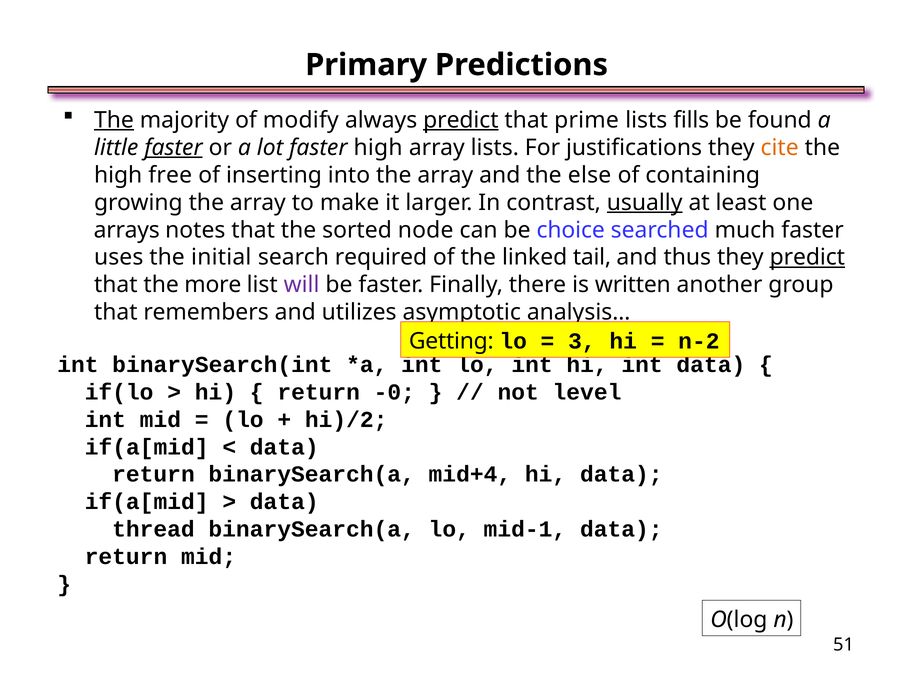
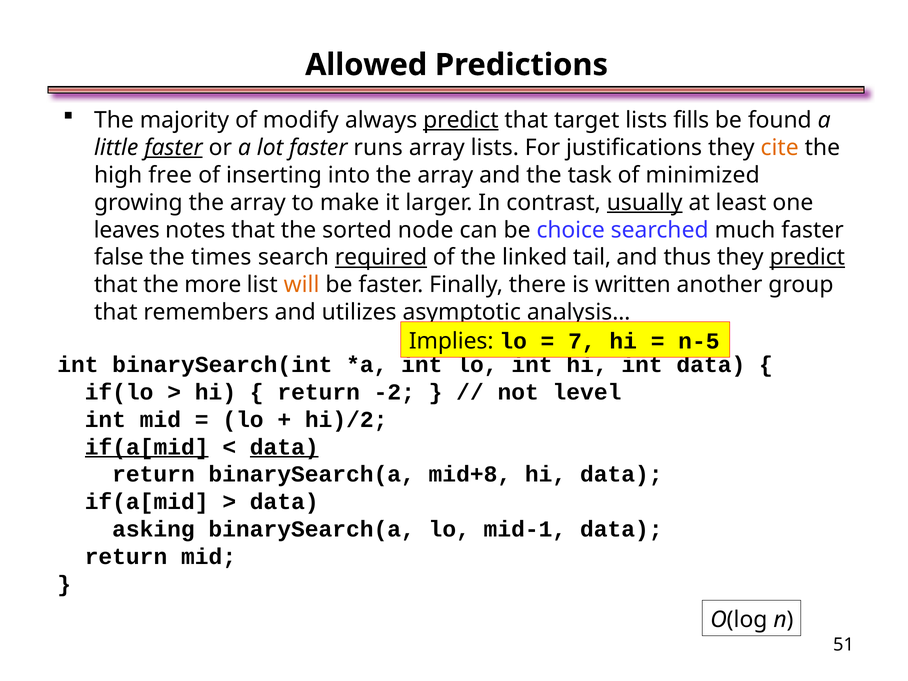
Primary: Primary -> Allowed (366, 65)
The underline: present -> none (114, 120)
prime: prime -> target (587, 120)
faster high: high -> runs (378, 148)
else: else -> task (590, 175)
containing: containing -> minimized (703, 175)
arrays: arrays -> leaves (127, 230)
uses: uses -> false (119, 257)
initial: initial -> times (221, 257)
required underline: none -> present (381, 257)
will colour: purple -> orange (302, 285)
Getting: Getting -> Implies (451, 341)
3: 3 -> 7 (582, 341)
n-2: n-2 -> n-5 (699, 341)
-0: -0 -> -2 (394, 392)
if(a[mid underline: none -> present (147, 447)
data underline: none -> present (284, 447)
mid+4: mid+4 -> mid+8 (470, 474)
thread: thread -> asking (153, 529)
